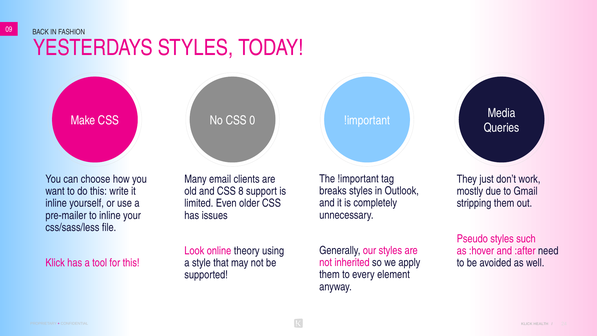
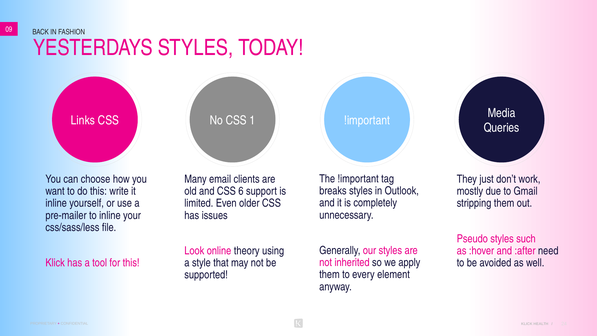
Make: Make -> Links (83, 120)
0: 0 -> 1 (252, 120)
8: 8 -> 6 (241, 191)
